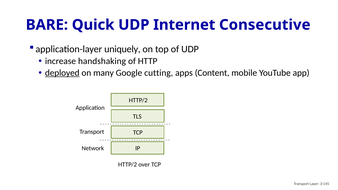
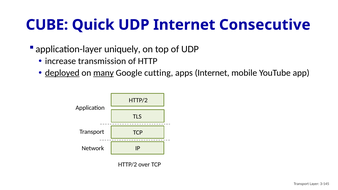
BARE: BARE -> CUBE (47, 25)
handshaking: handshaking -> transmission (102, 61)
many underline: none -> present (104, 73)
apps Content: Content -> Internet (212, 73)
